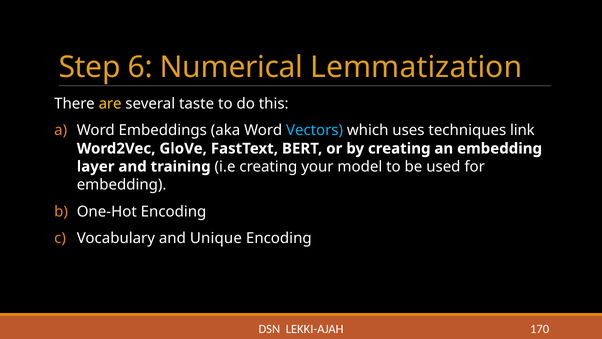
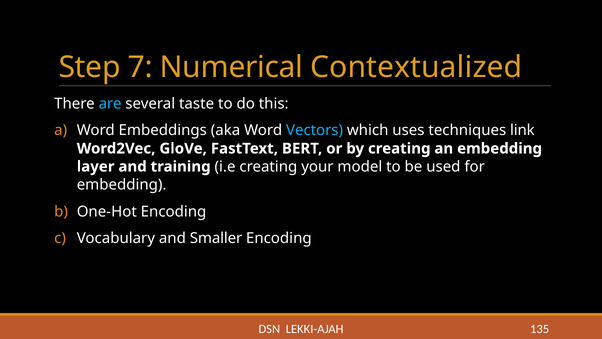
6: 6 -> 7 (140, 67)
Lemmatization: Lemmatization -> Contextualized (416, 67)
are colour: yellow -> light blue (110, 103)
Unique: Unique -> Smaller (216, 238)
170: 170 -> 135 (540, 329)
